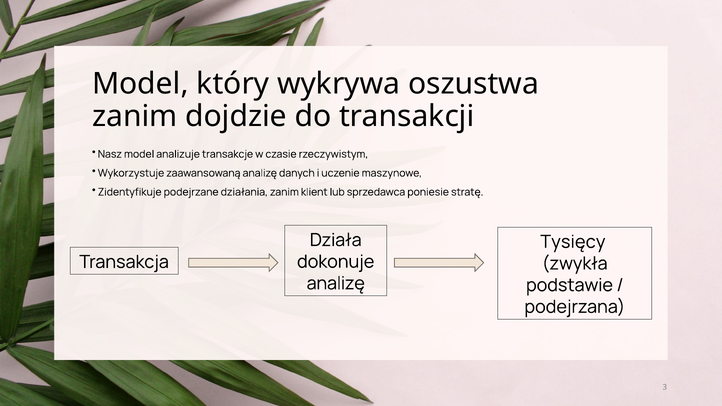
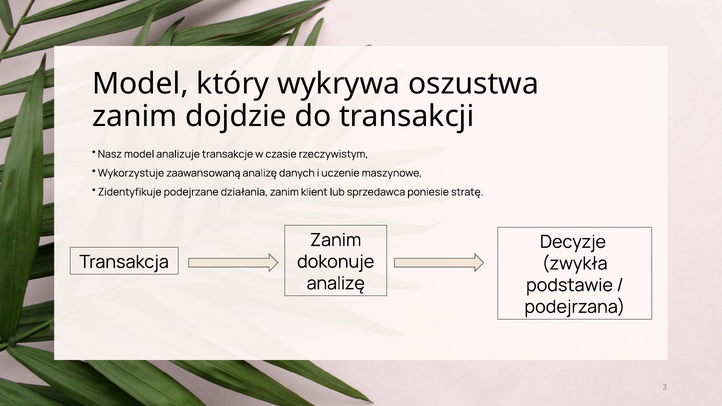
Działa: Działa -> Zanim (336, 240)
Tysięcy: Tysięcy -> Decyzje (573, 242)
